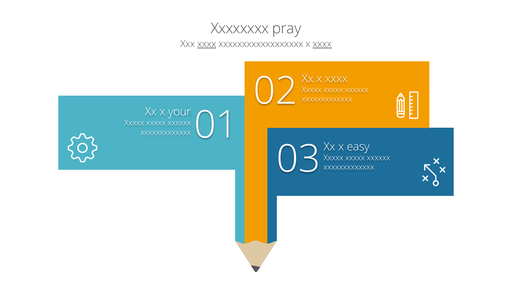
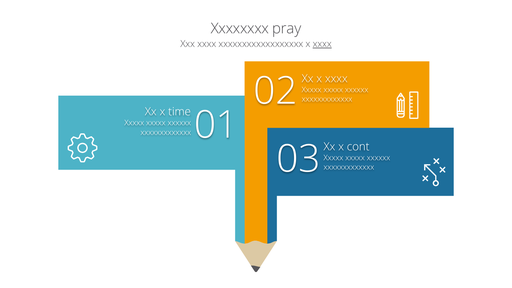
xxxx underline: present -> none (207, 44)
your: your -> time (180, 112)
easy: easy -> cont (358, 147)
